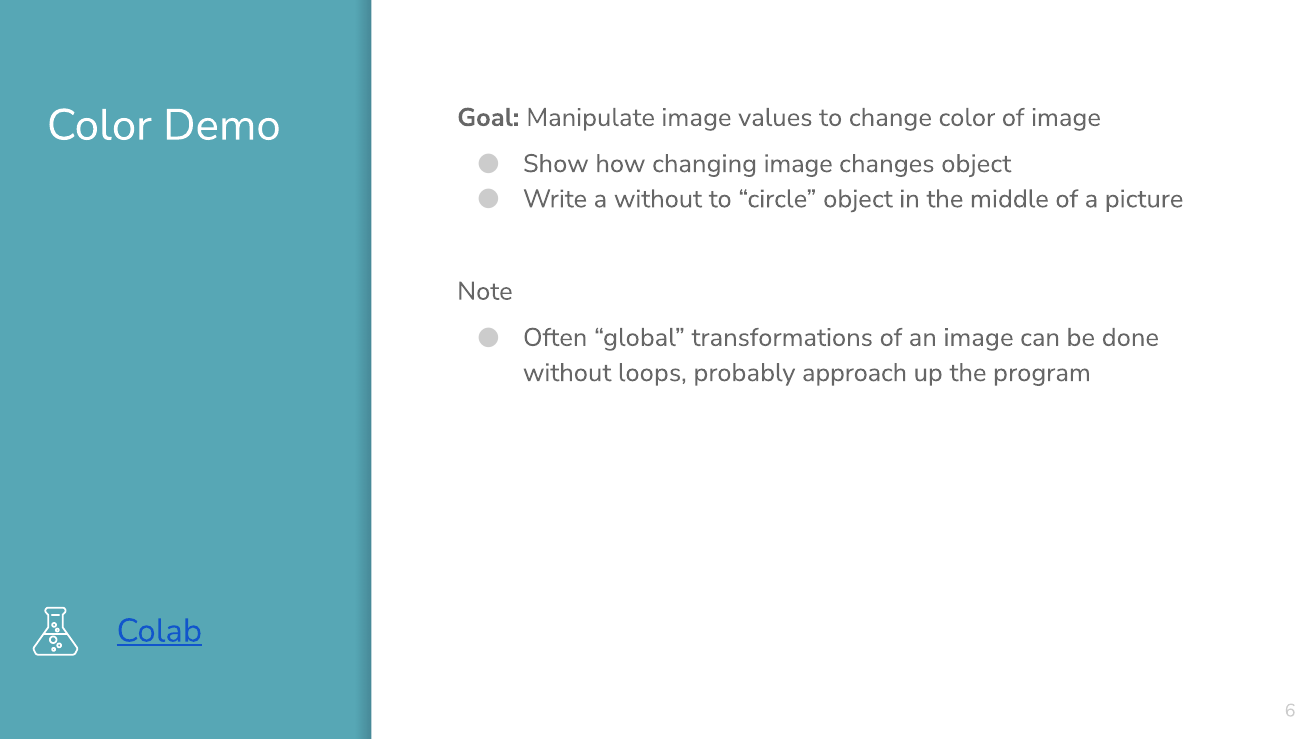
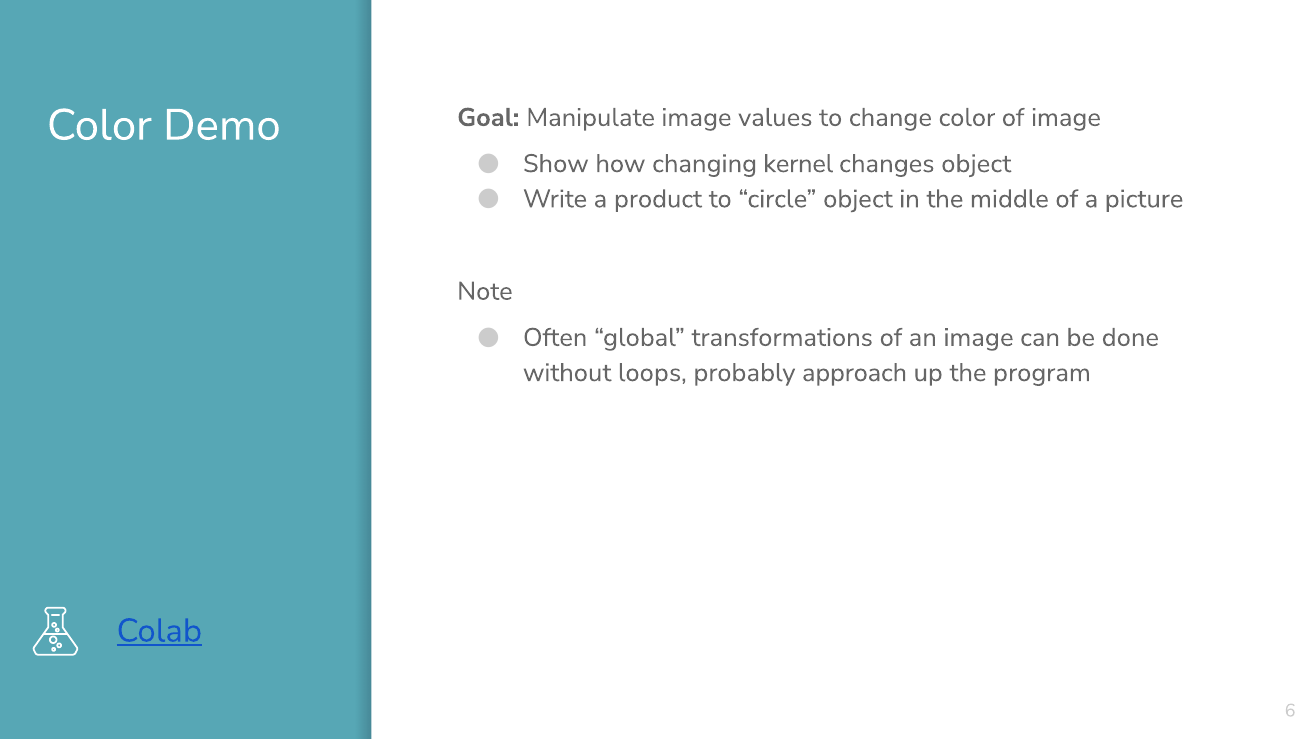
changing image: image -> kernel (798, 164)
a without: without -> product (658, 199)
